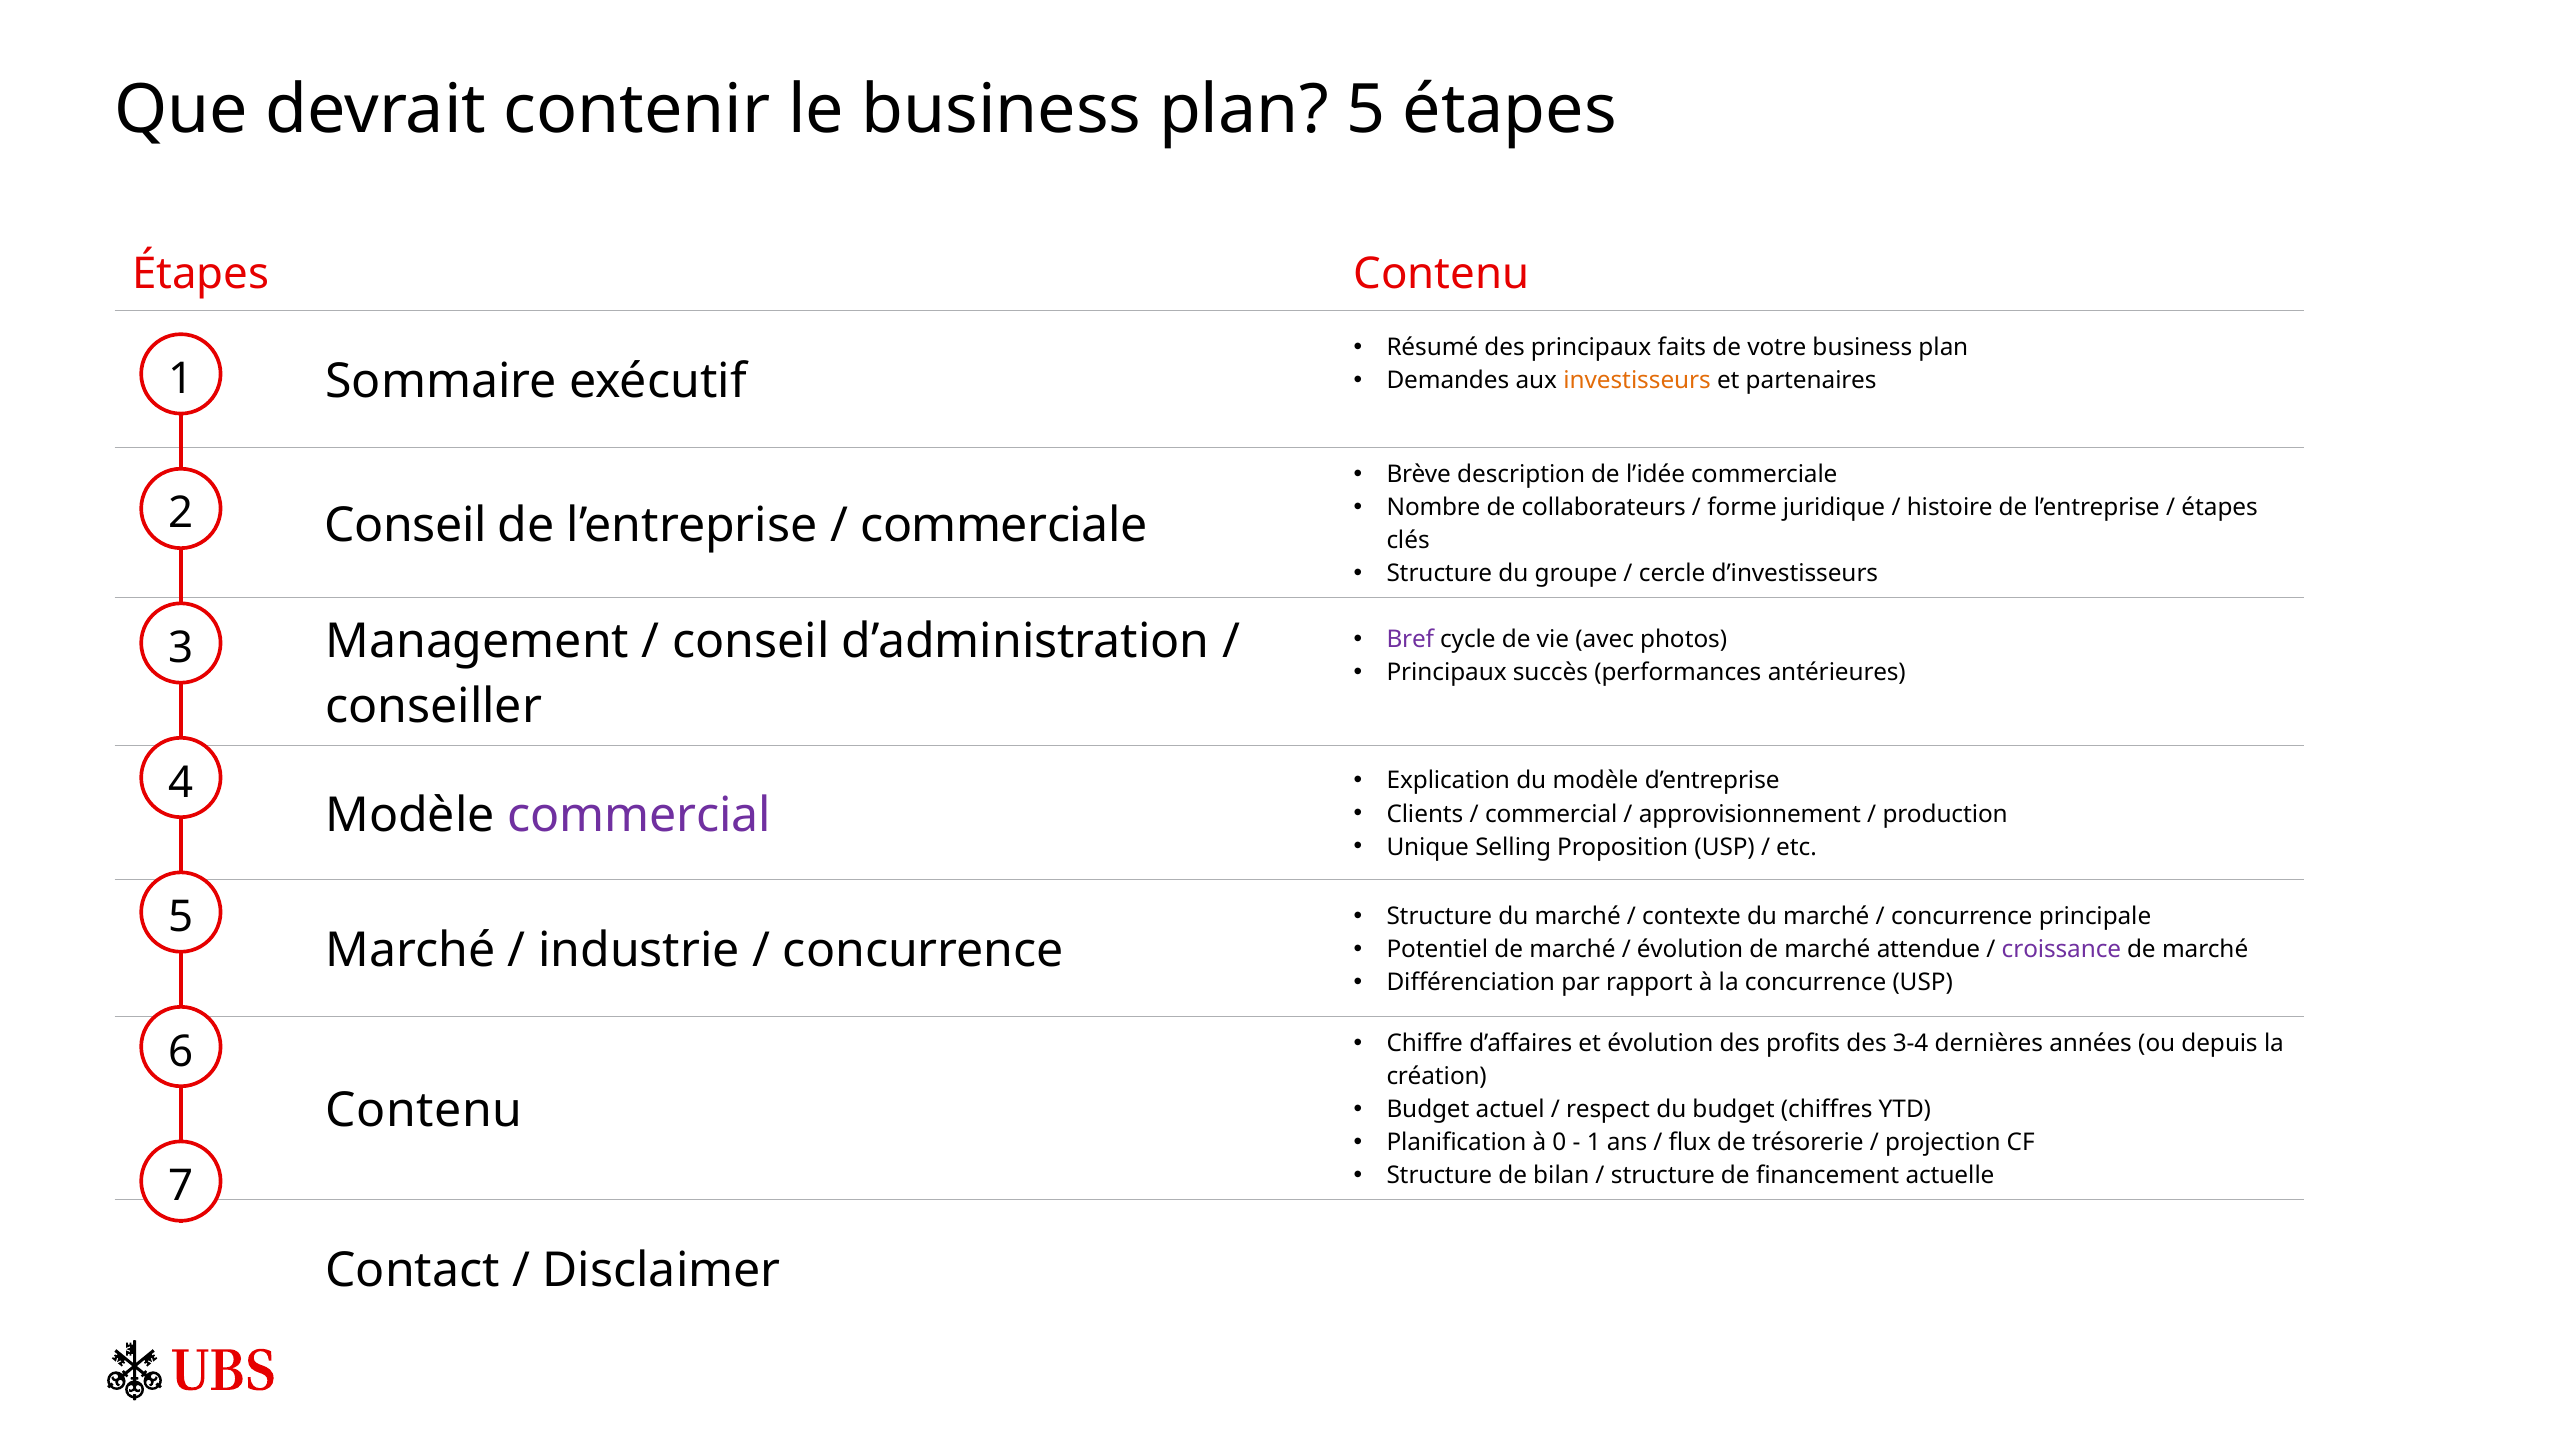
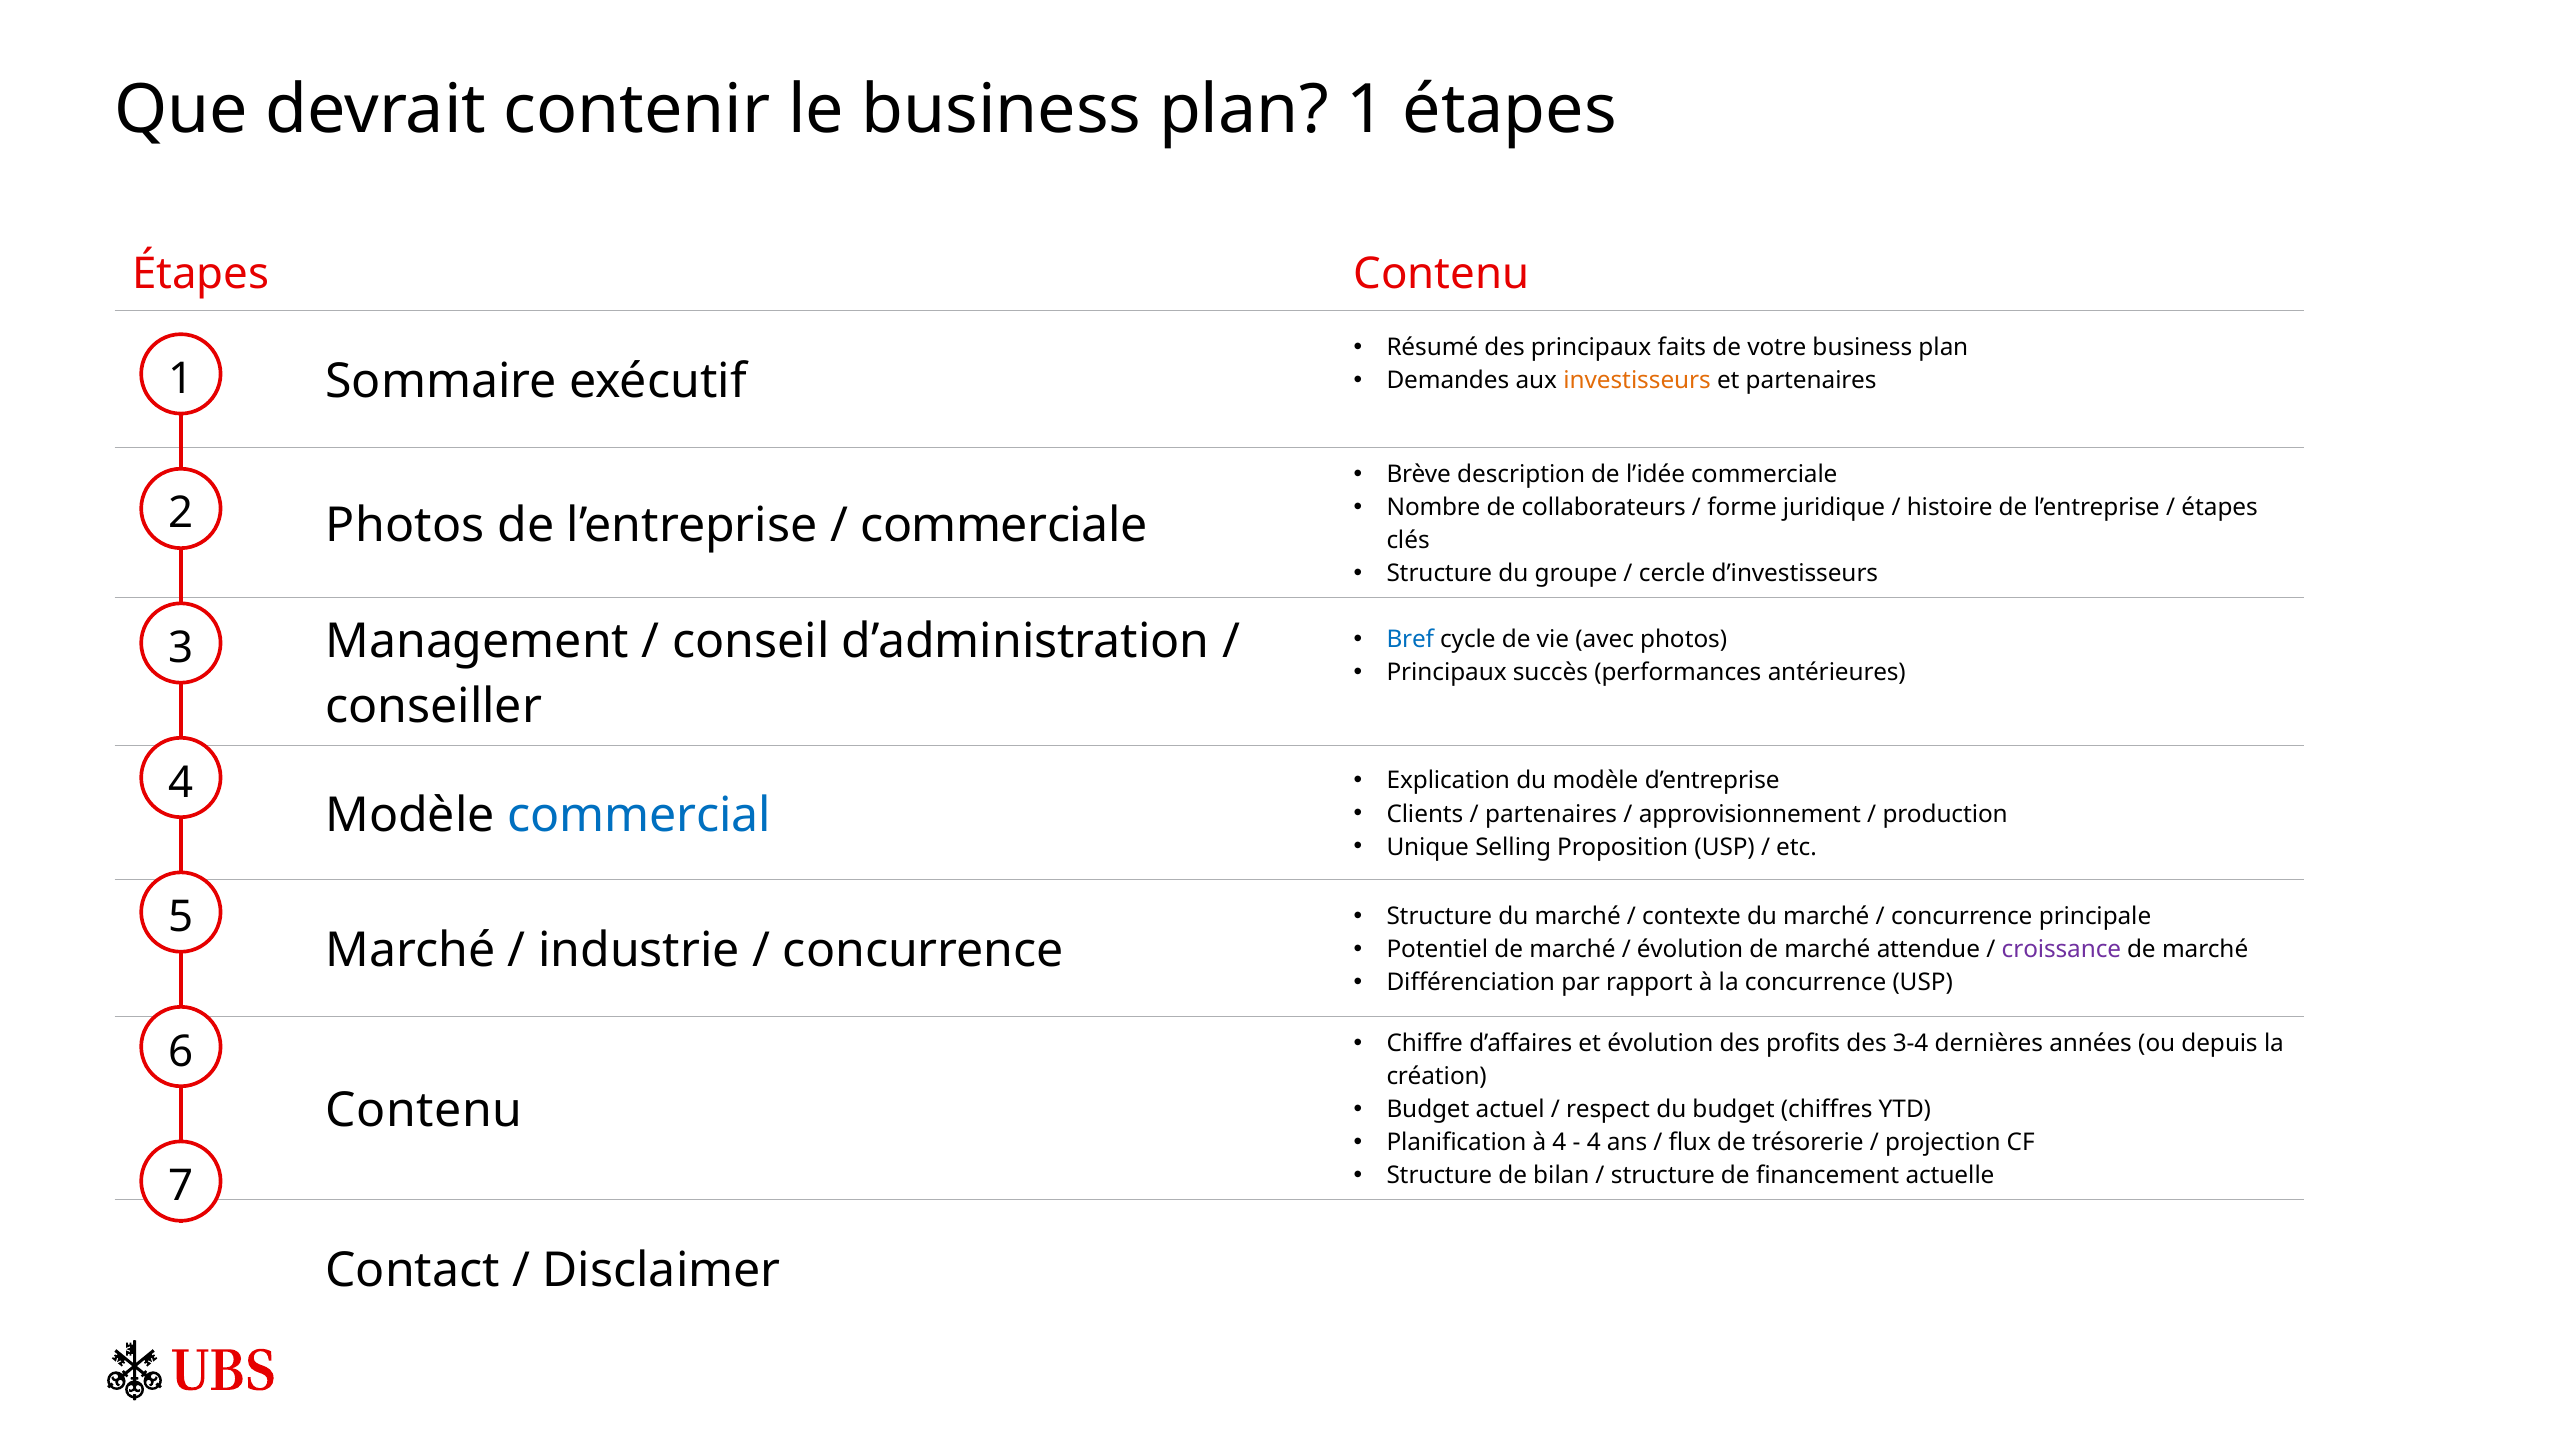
plan 5: 5 -> 1 (1366, 110)
Conseil: Conseil -> Photos (405, 525)
Bref colour: purple -> blue (1410, 640)
commercial: commercial -> partenaires (1551, 814)
commercial colour: purple -> blue (639, 815)
à 0: 0 -> 4 (1559, 1142)
1: 1 -> 4 (1594, 1142)
